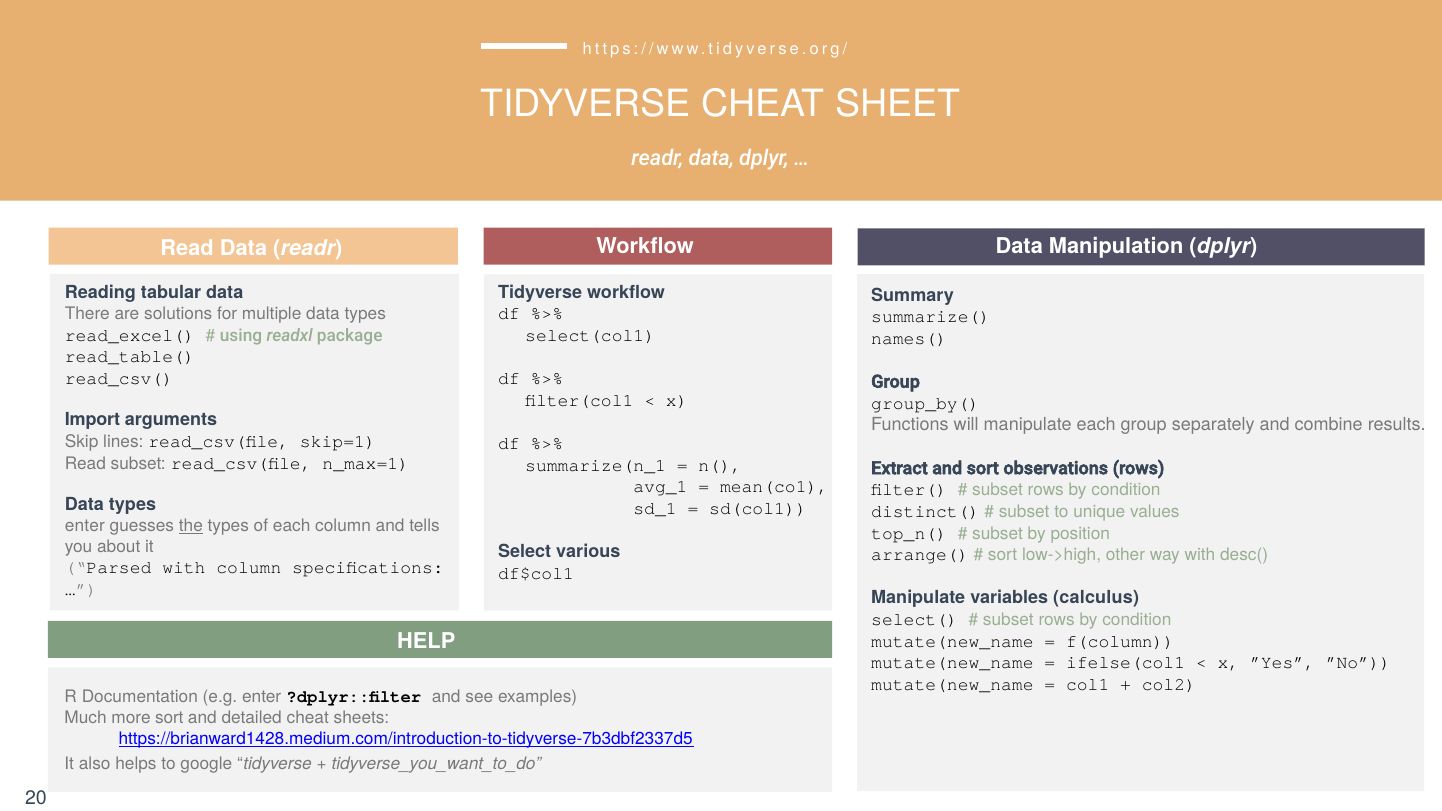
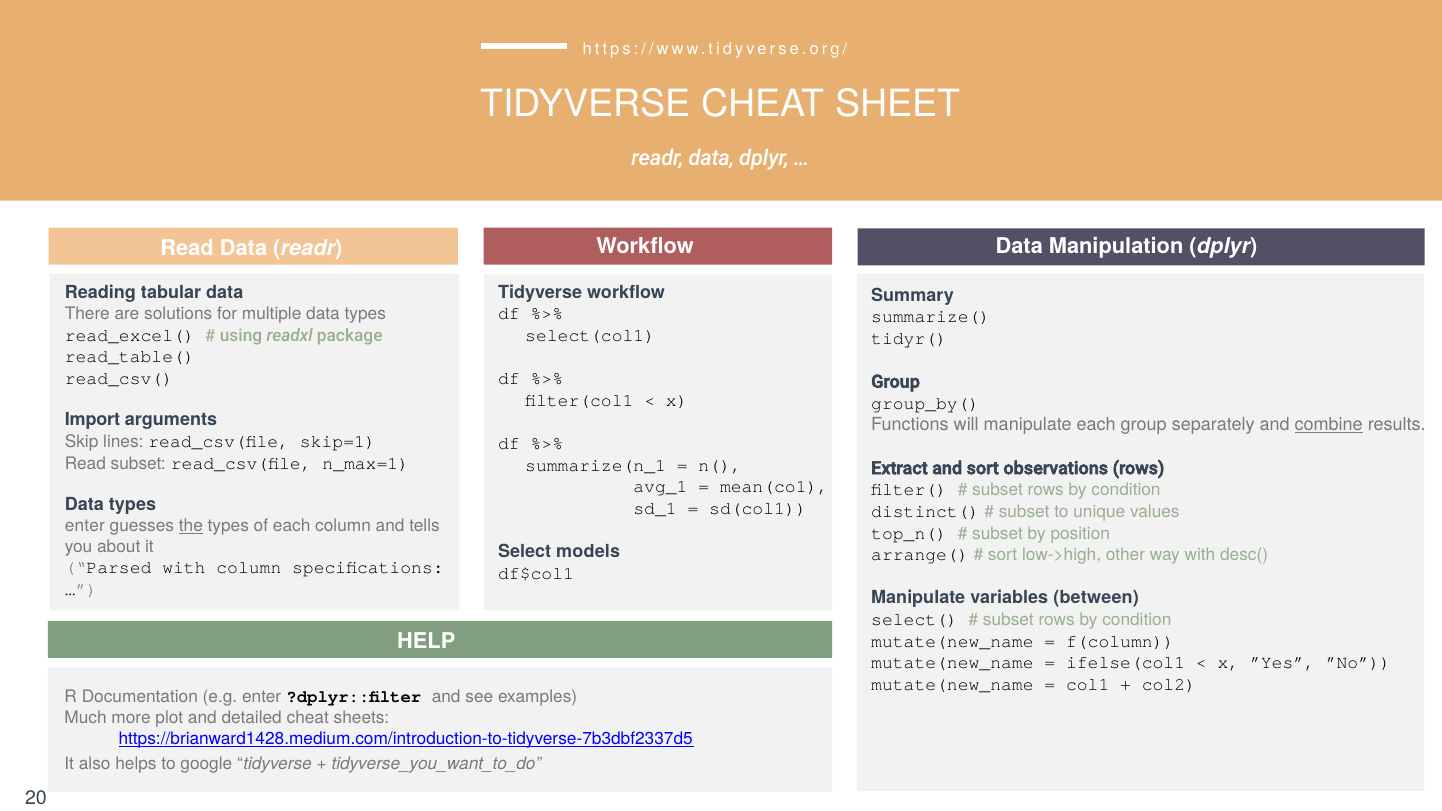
names(: names( -> tidyr( (909, 339)
combine underline: none -> present (1329, 425)
various: various -> models (588, 552)
calculus: calculus -> between (1096, 598)
more sort: sort -> plot (169, 718)
